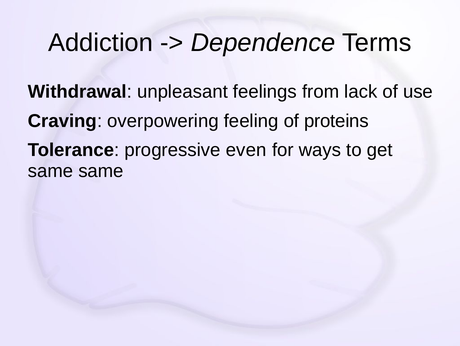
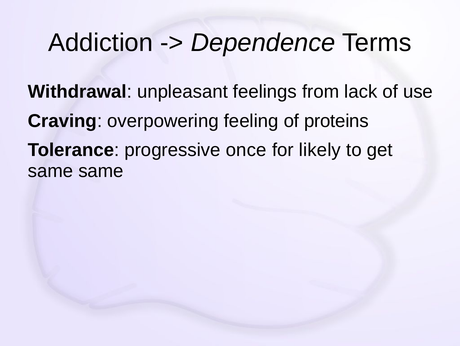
even: even -> once (246, 150)
ways: ways -> likely (320, 150)
